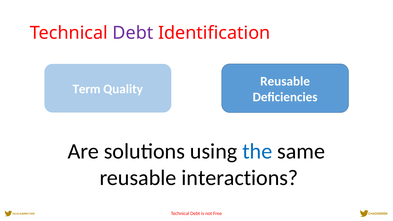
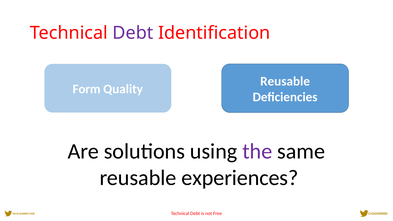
Term: Term -> Form (87, 89)
the colour: blue -> purple (257, 151)
interactions: interactions -> experiences (240, 178)
